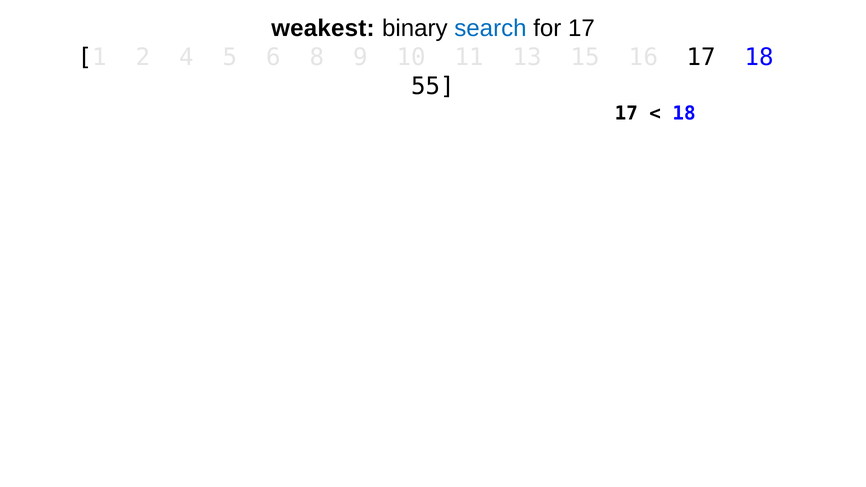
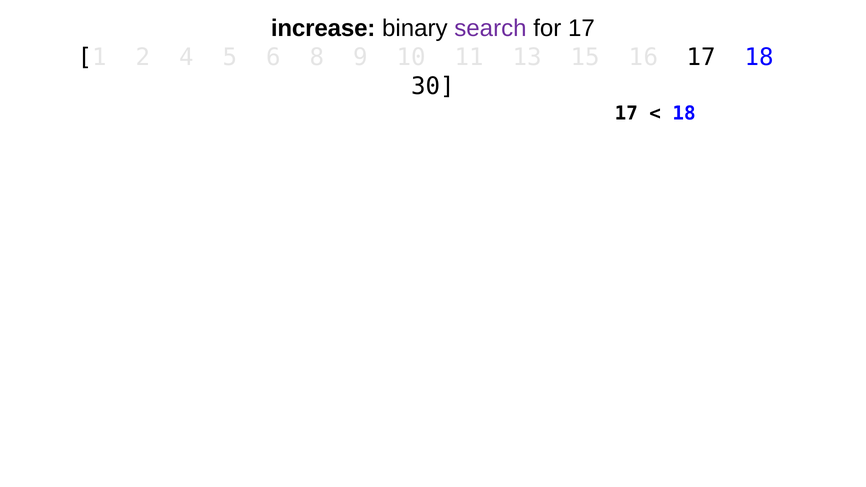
weakest: weakest -> increase (323, 29)
search colour: blue -> purple (490, 29)
55: 55 -> 30 (433, 86)
